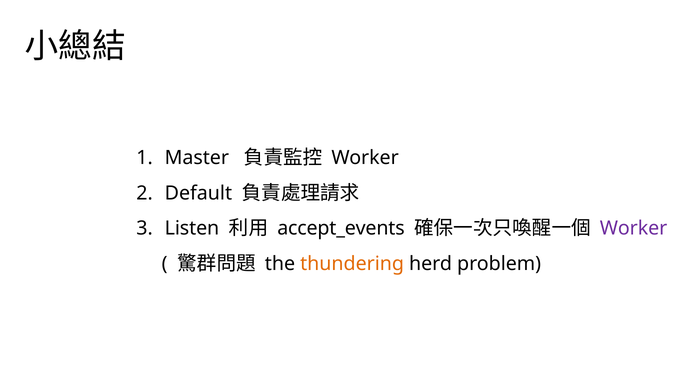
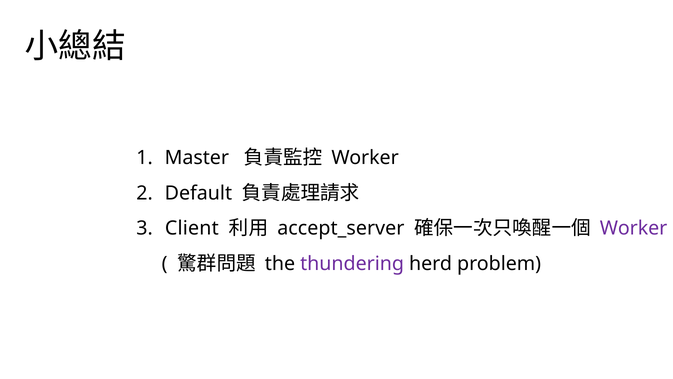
Listen: Listen -> Client (192, 228)
accept_events: accept_events -> accept_server (341, 228)
thundering colour: orange -> purple (352, 264)
